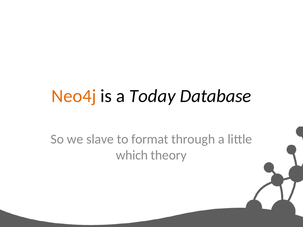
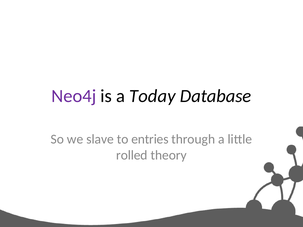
Neo4j colour: orange -> purple (74, 96)
format: format -> entries (150, 139)
which: which -> rolled (132, 155)
